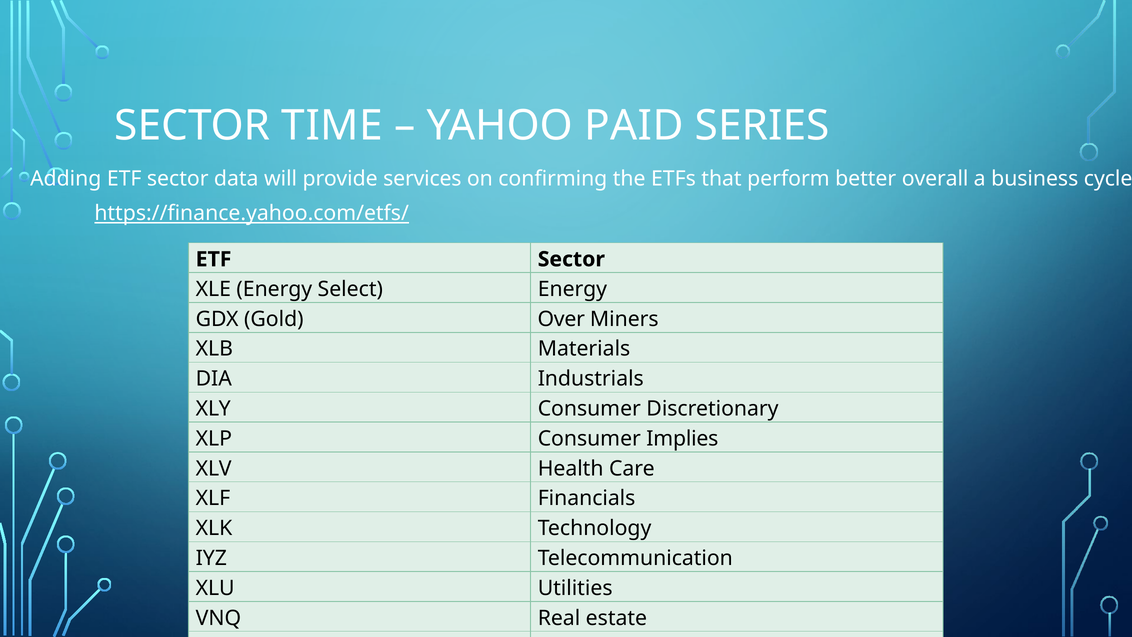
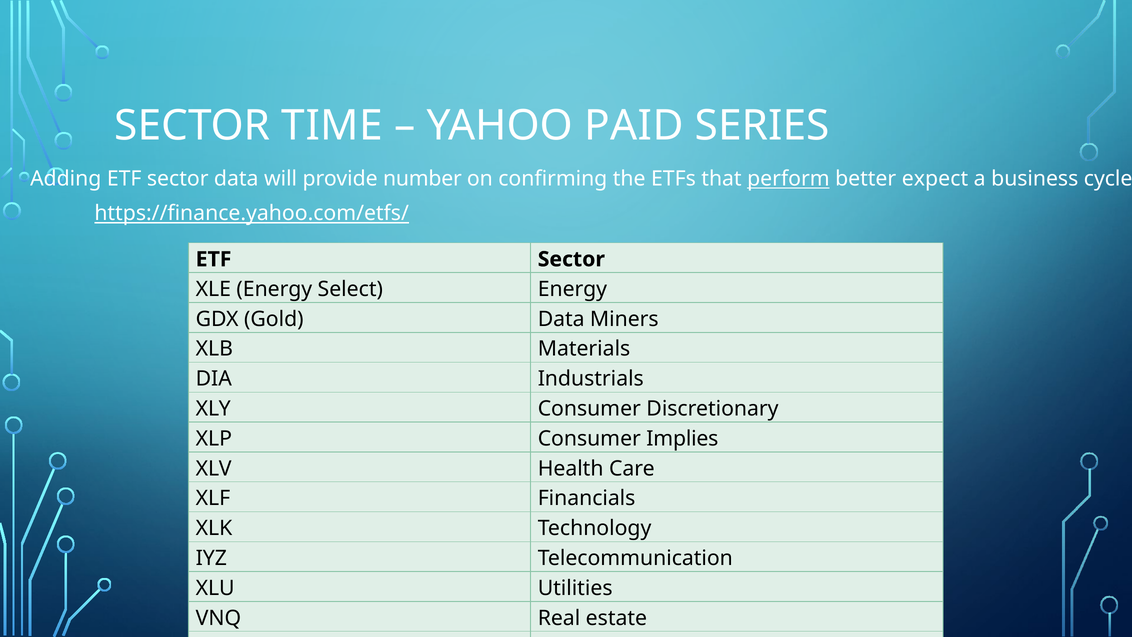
services: services -> number (422, 179)
perform underline: none -> present (788, 179)
overall: overall -> expect (935, 179)
Gold Over: Over -> Data (561, 319)
